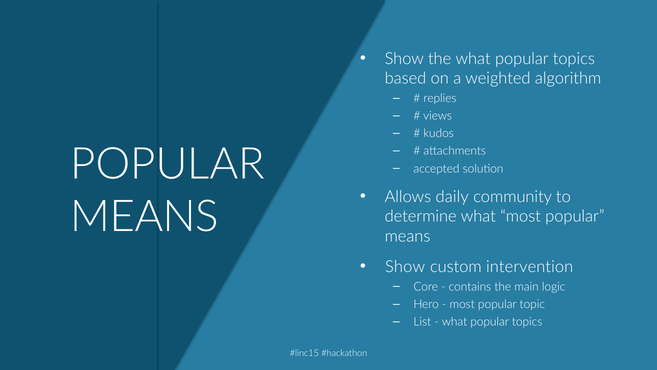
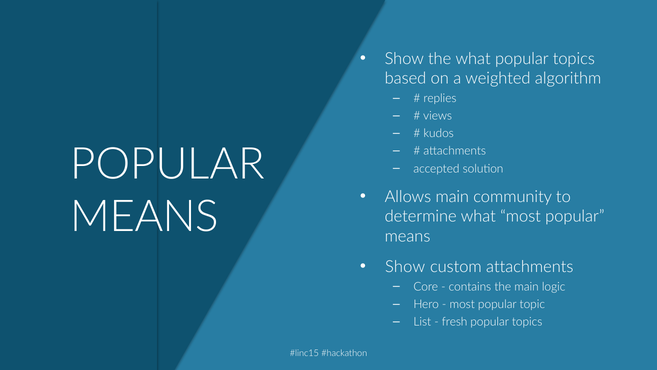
Allows daily: daily -> main (452, 196)
custom intervention: intervention -> attachments (530, 266)
what: what -> fresh (455, 321)
